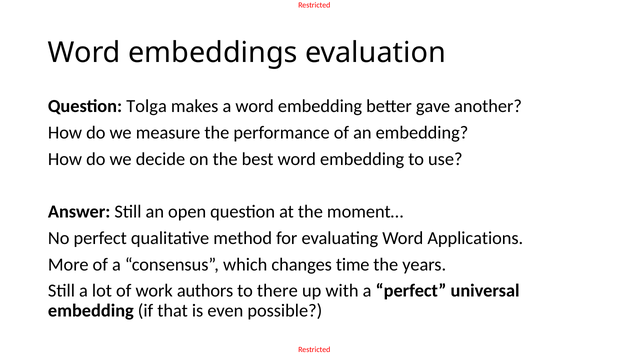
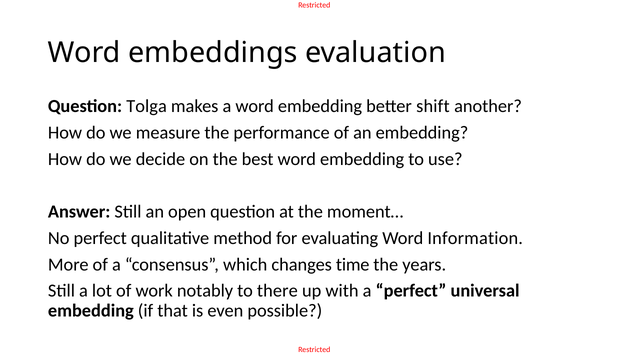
gave: gave -> shift (433, 106)
Applications: Applications -> Information (475, 238)
authors: authors -> notably (205, 291)
